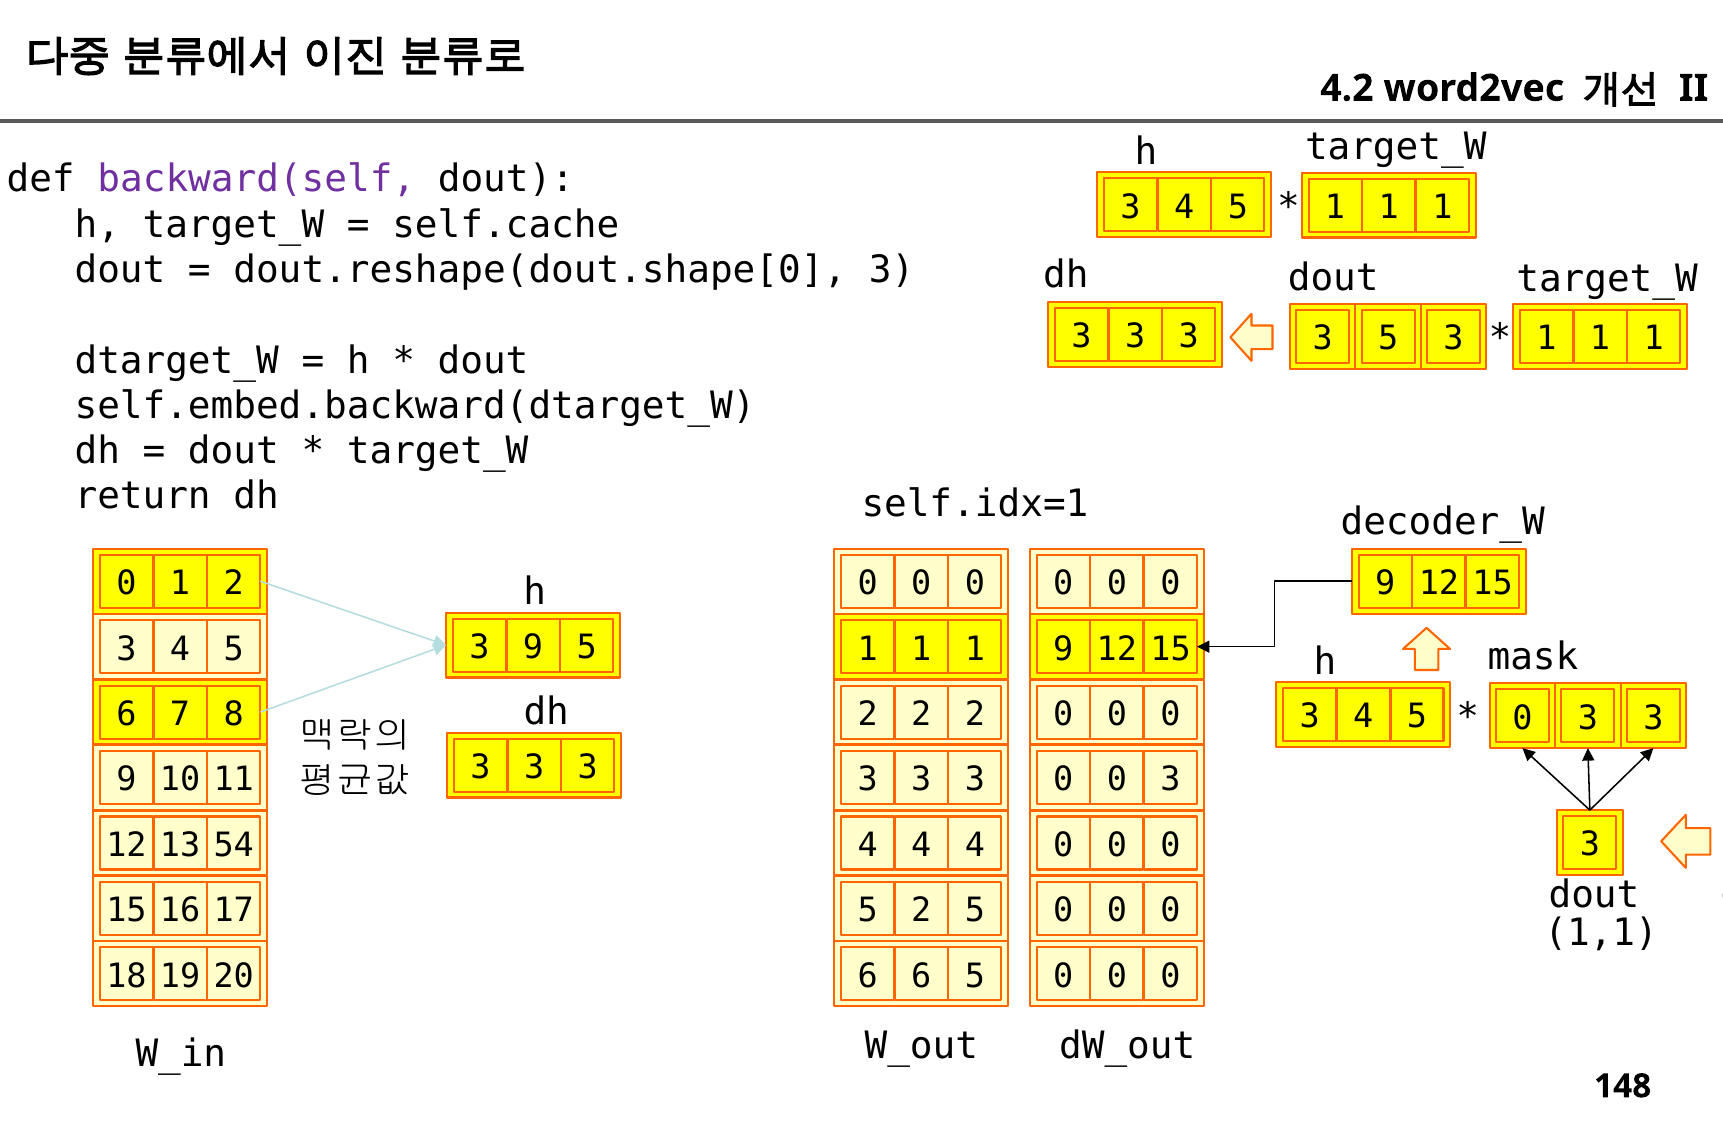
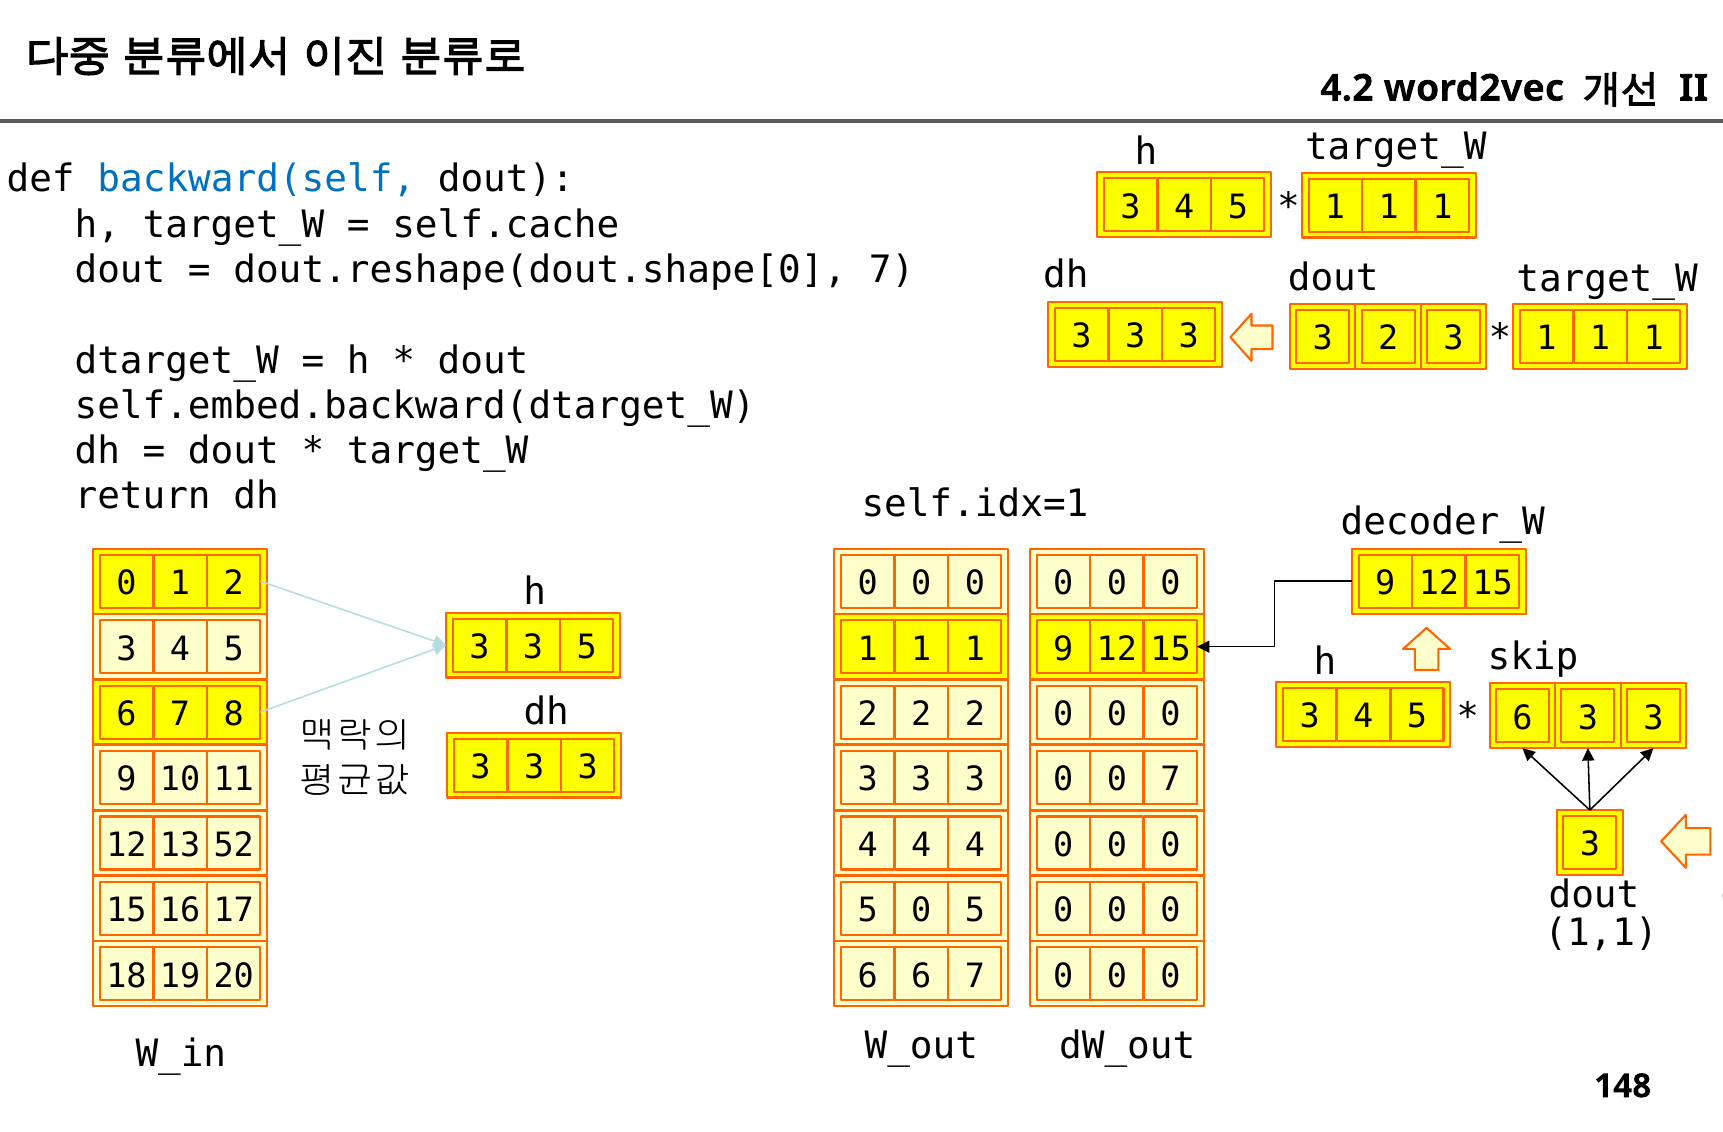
backward(self colour: purple -> blue (256, 179)
dout.reshape(dout.shape[0 3: 3 -> 7 (892, 270)
3 5: 5 -> 2 (1388, 339)
9: 9 -> 3 (533, 647)
mask: mask -> skip (1533, 657)
0: 0 -> 6 (1522, 718)
0 0 3: 3 -> 7 (1170, 780)
54: 54 -> 52 (234, 845)
5 2: 2 -> 0 (921, 911)
6 6 5: 5 -> 7 (975, 976)
